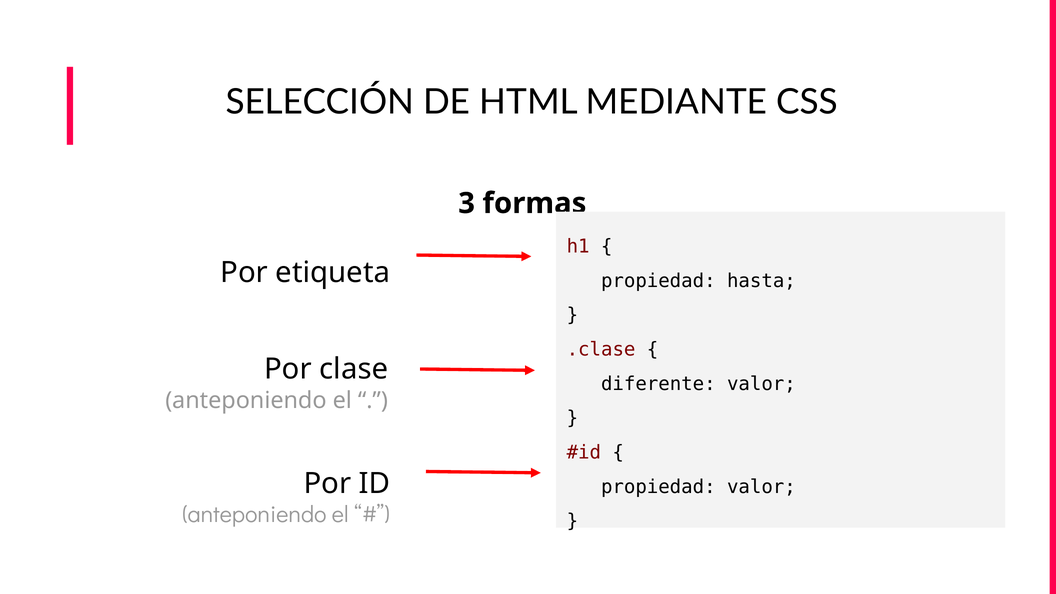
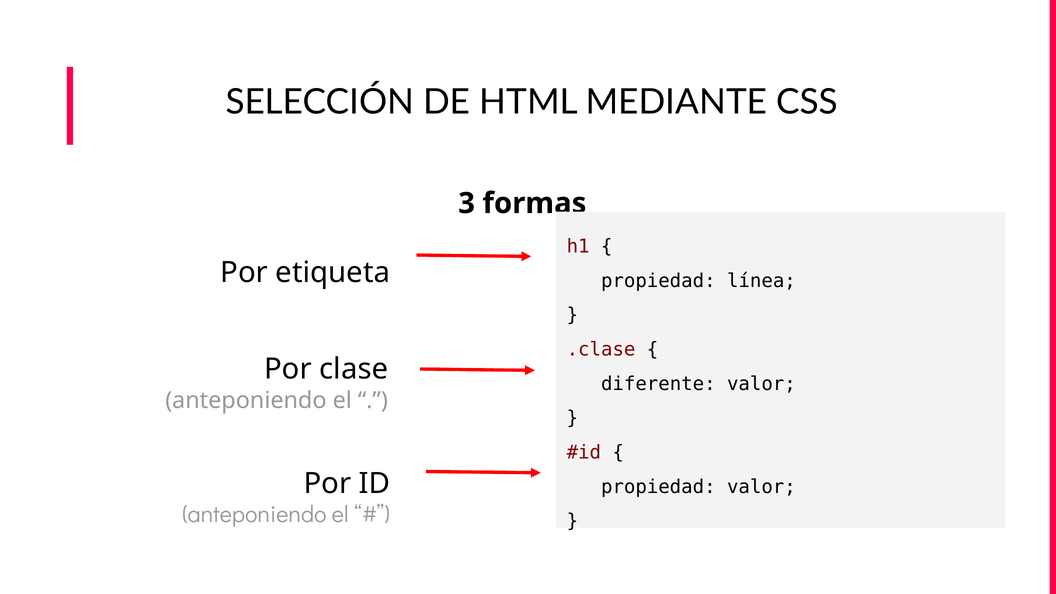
hasta: hasta -> línea (761, 281)
